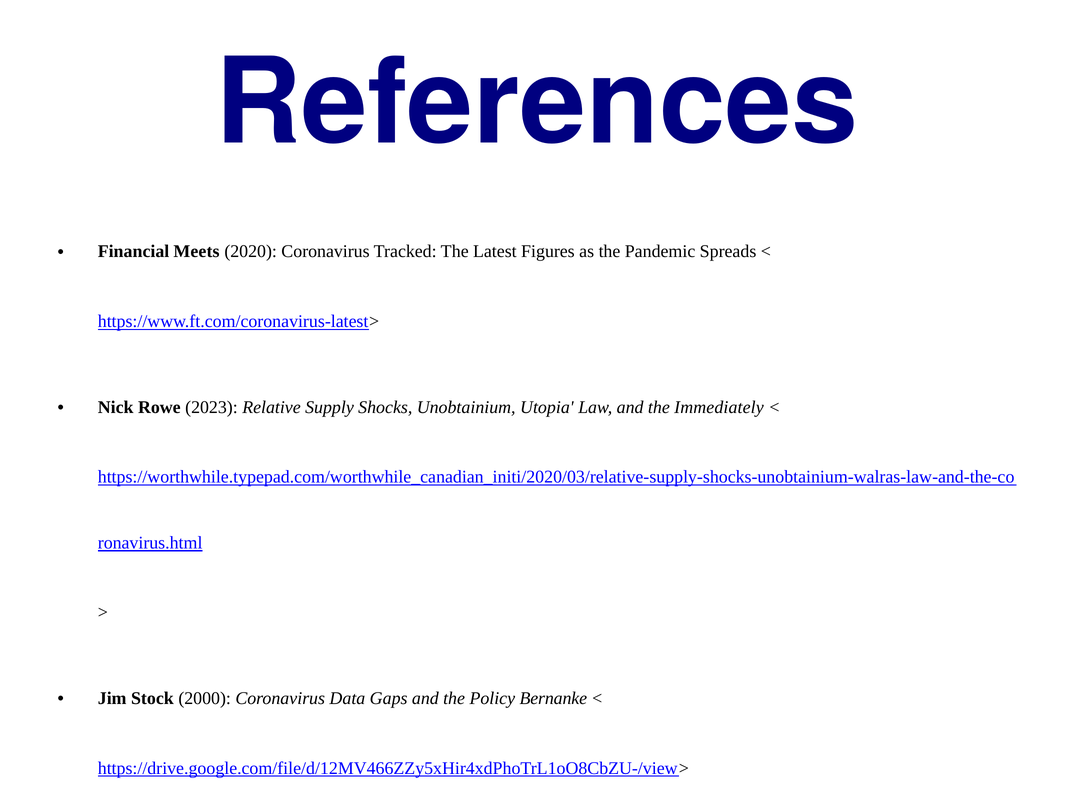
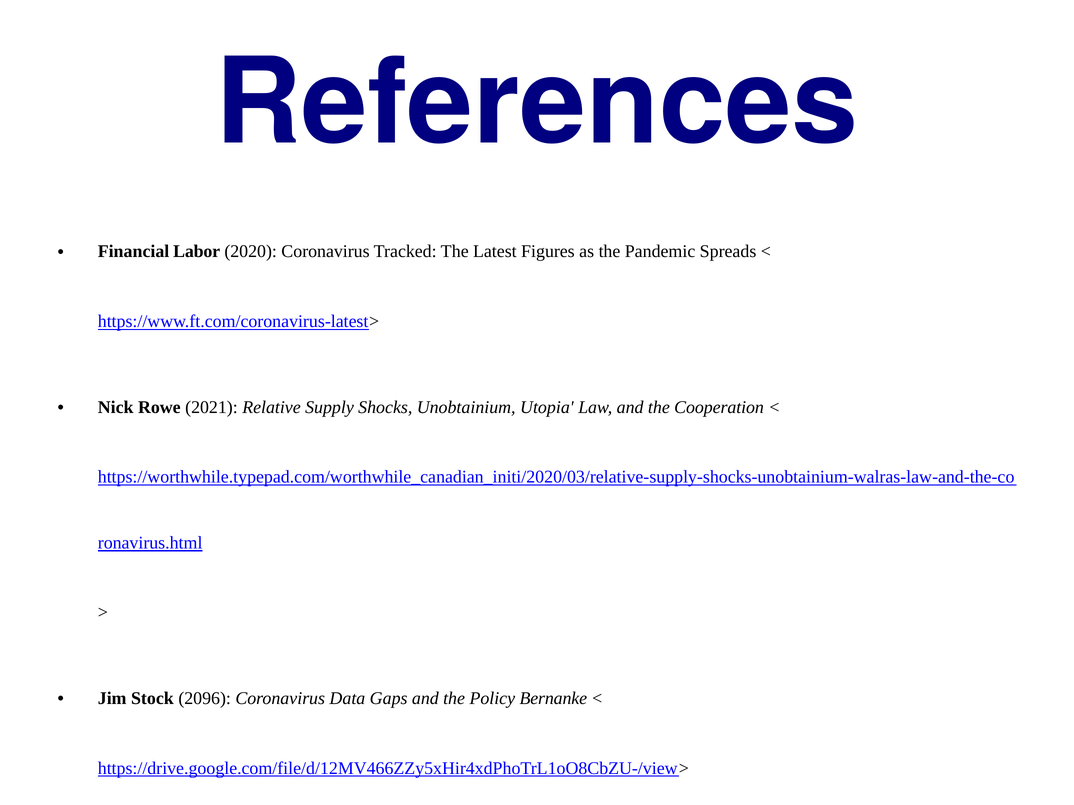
Meets: Meets -> Labor (197, 252)
2023: 2023 -> 2021 (211, 407)
Immediately: Immediately -> Cooperation (719, 407)
2000: 2000 -> 2096 (205, 699)
